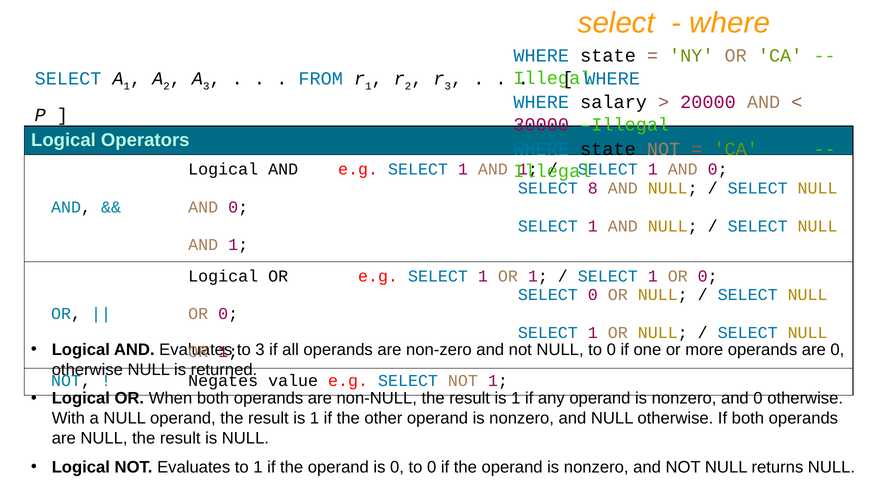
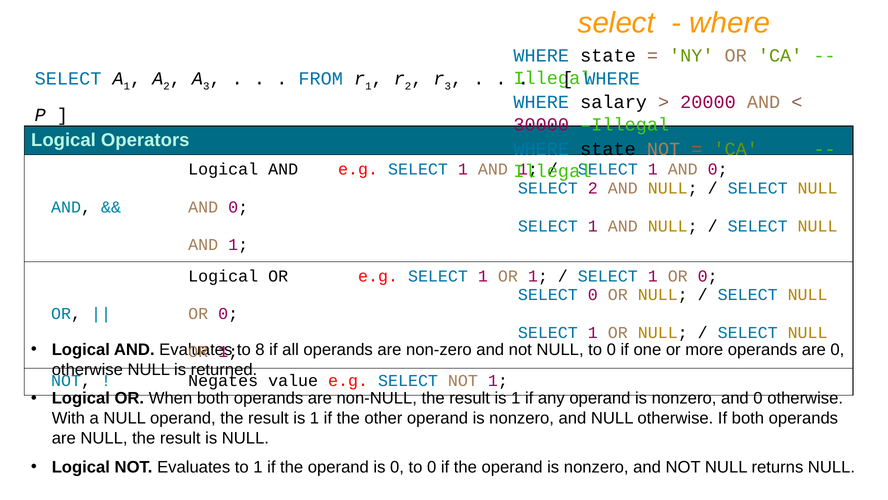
SELECT 8: 8 -> 2 (593, 188)
to 3: 3 -> 8 (260, 349)
